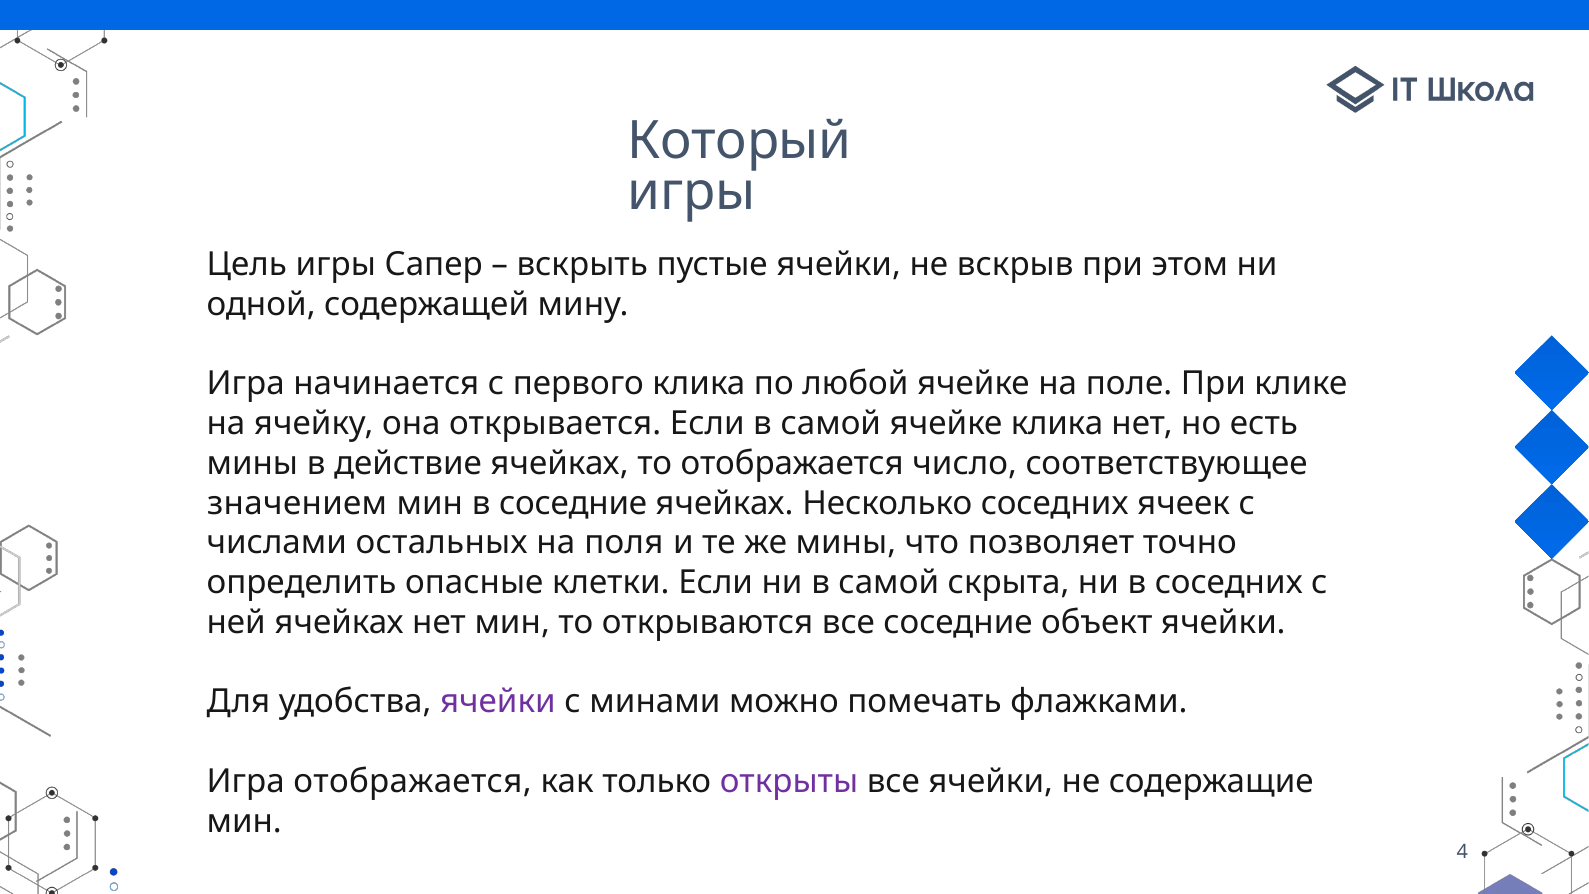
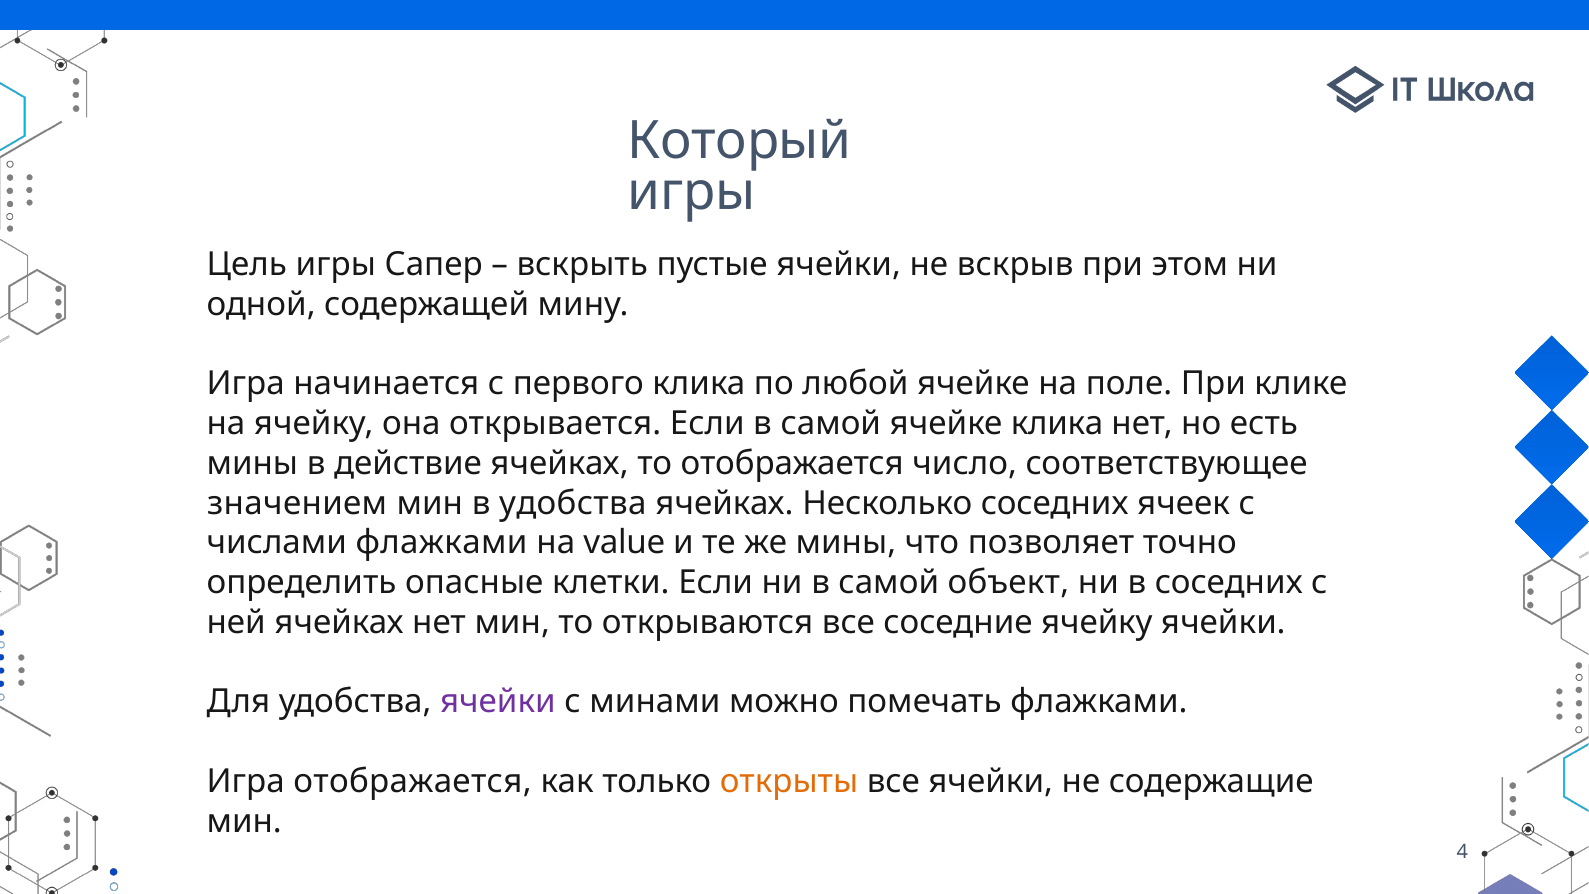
в соседние: соседние -> удобства (573, 503)
числами остальных: остальных -> флажками (442, 543)
поля: поля -> value (624, 543)
скрыта: скрыта -> объект (1008, 583)
соседние объект: объект -> ячейку (1097, 622)
открыты colour: purple -> orange (789, 781)
